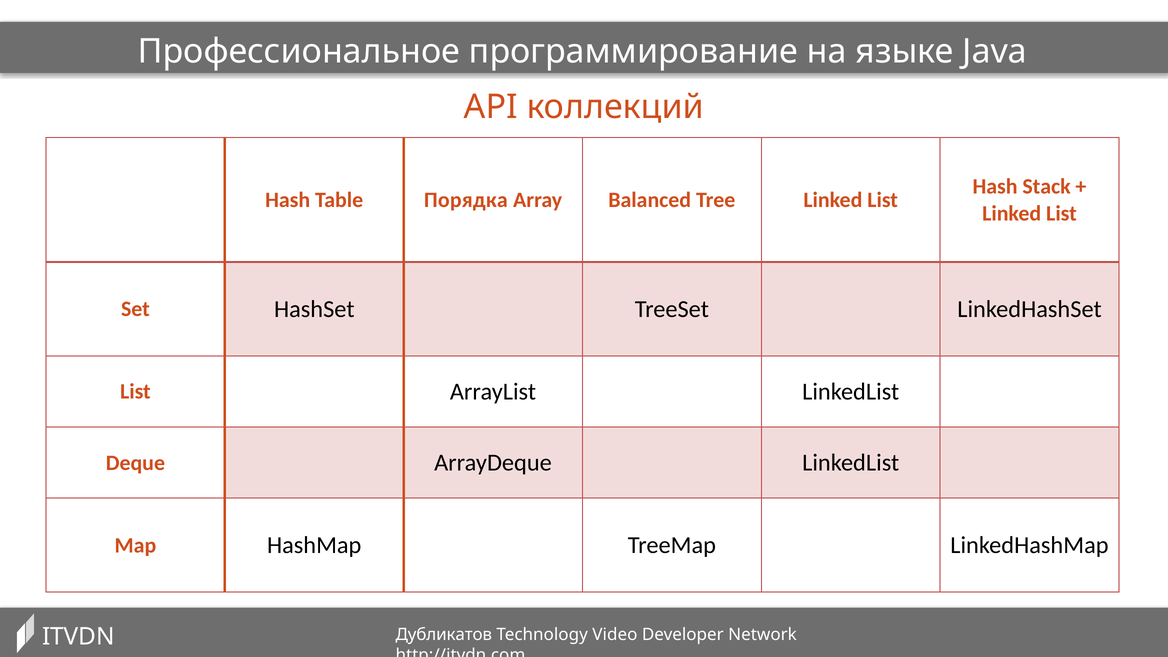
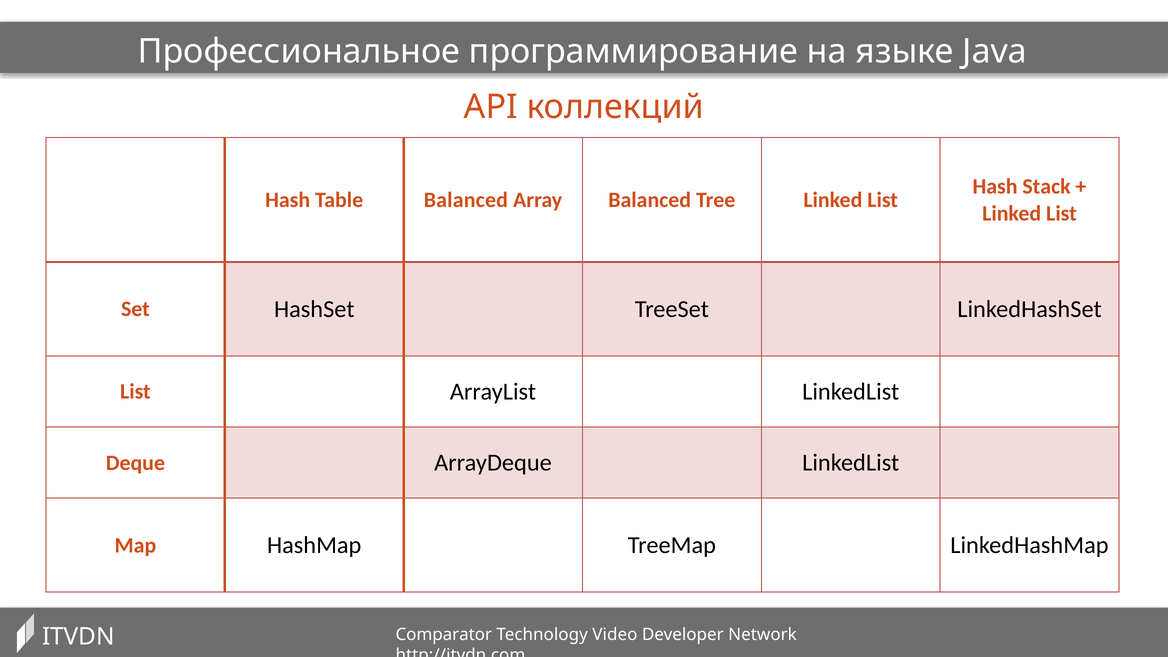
Table Порядка: Порядка -> Balanced (466, 200)
Дубликатов: Дубликатов -> Comparator (444, 635)
